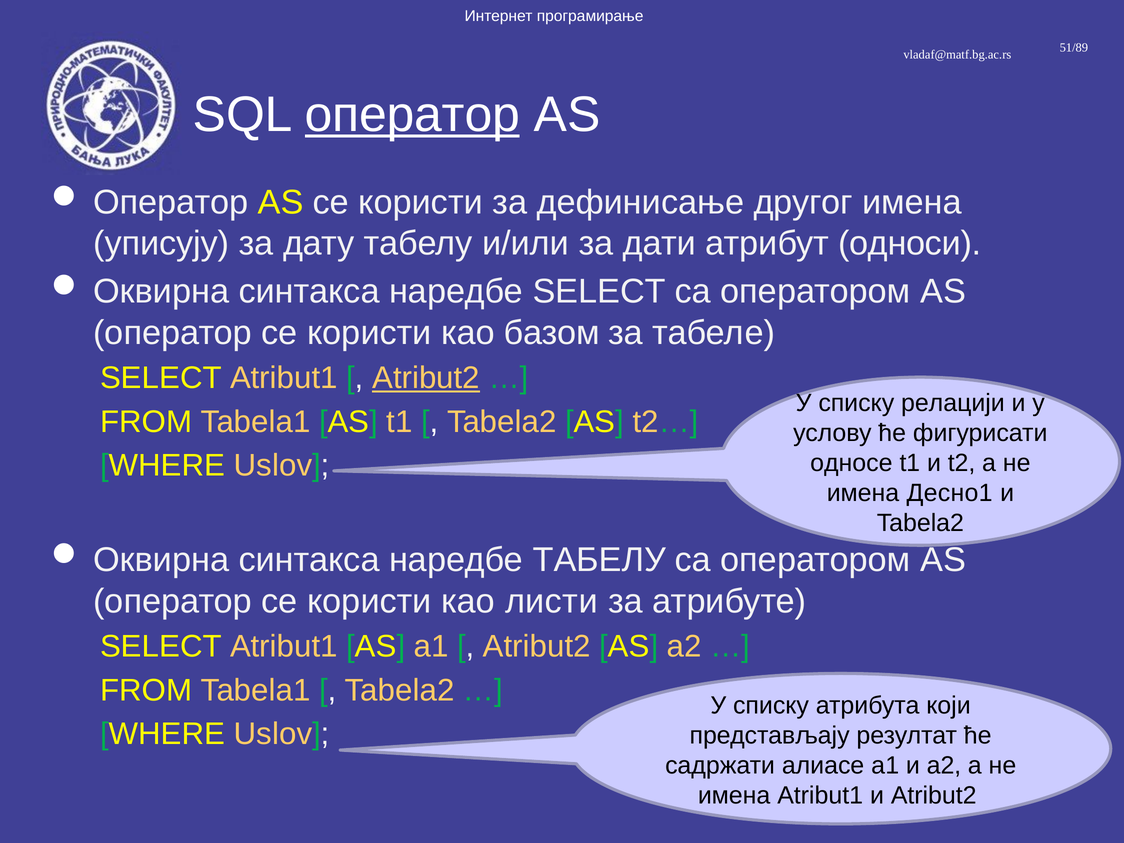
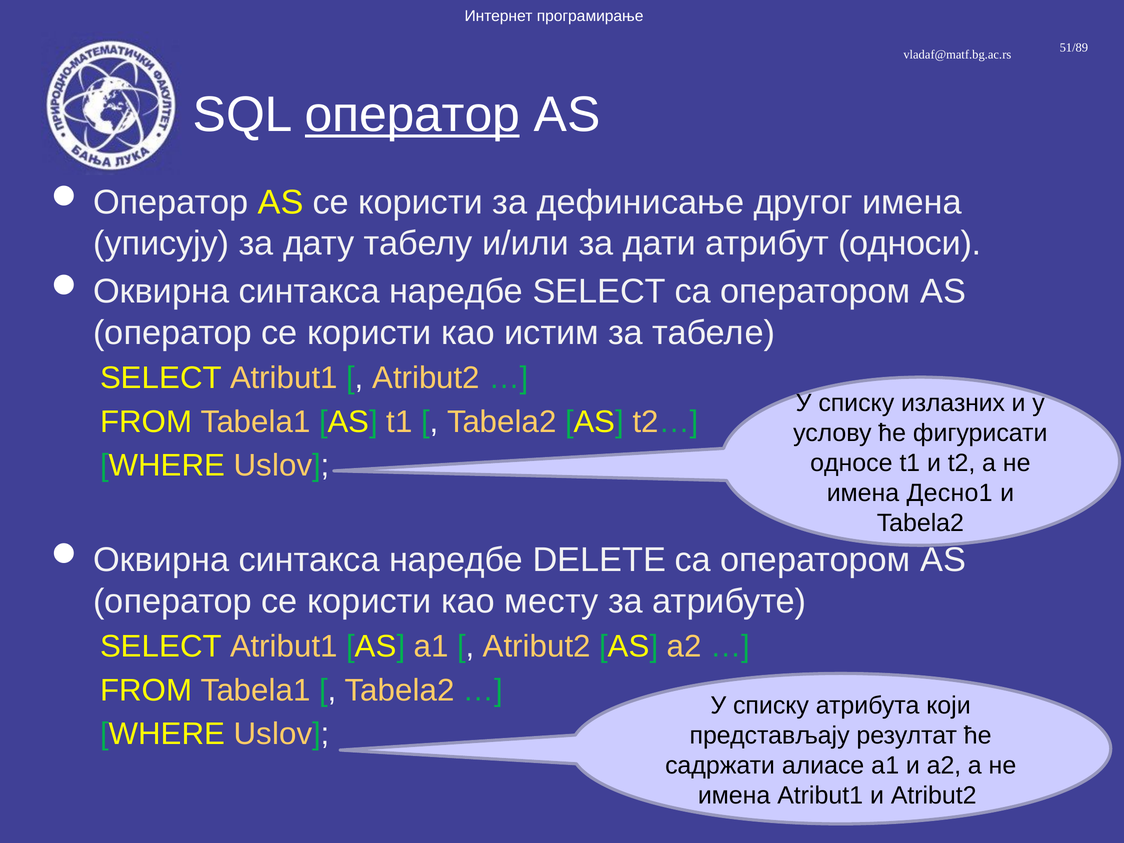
базом: базом -> истим (552, 333)
Atribut2 underline: present -> none (426, 378)
релацији: релацији -> излазних (953, 403)
наредбе ТАБЕЛУ: ТАБЕЛУ -> DELETE (599, 560)
листи: листи -> месту (551, 601)
